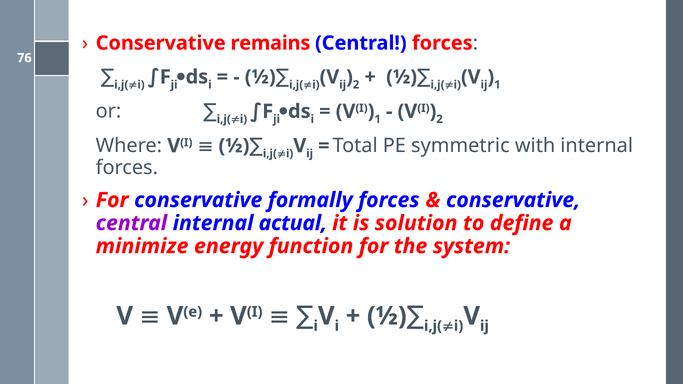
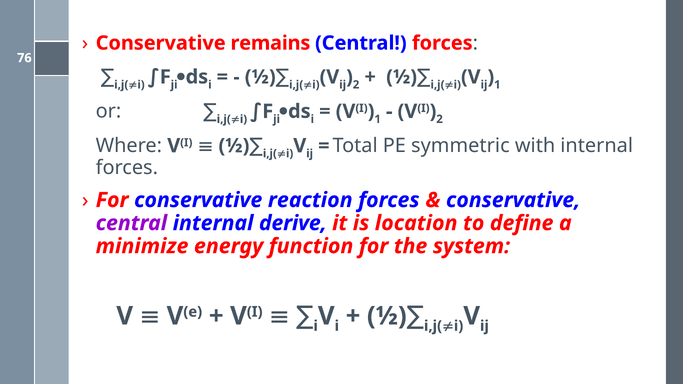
formally: formally -> reaction (310, 200)
actual: actual -> derive (293, 223)
solution: solution -> location (416, 223)
